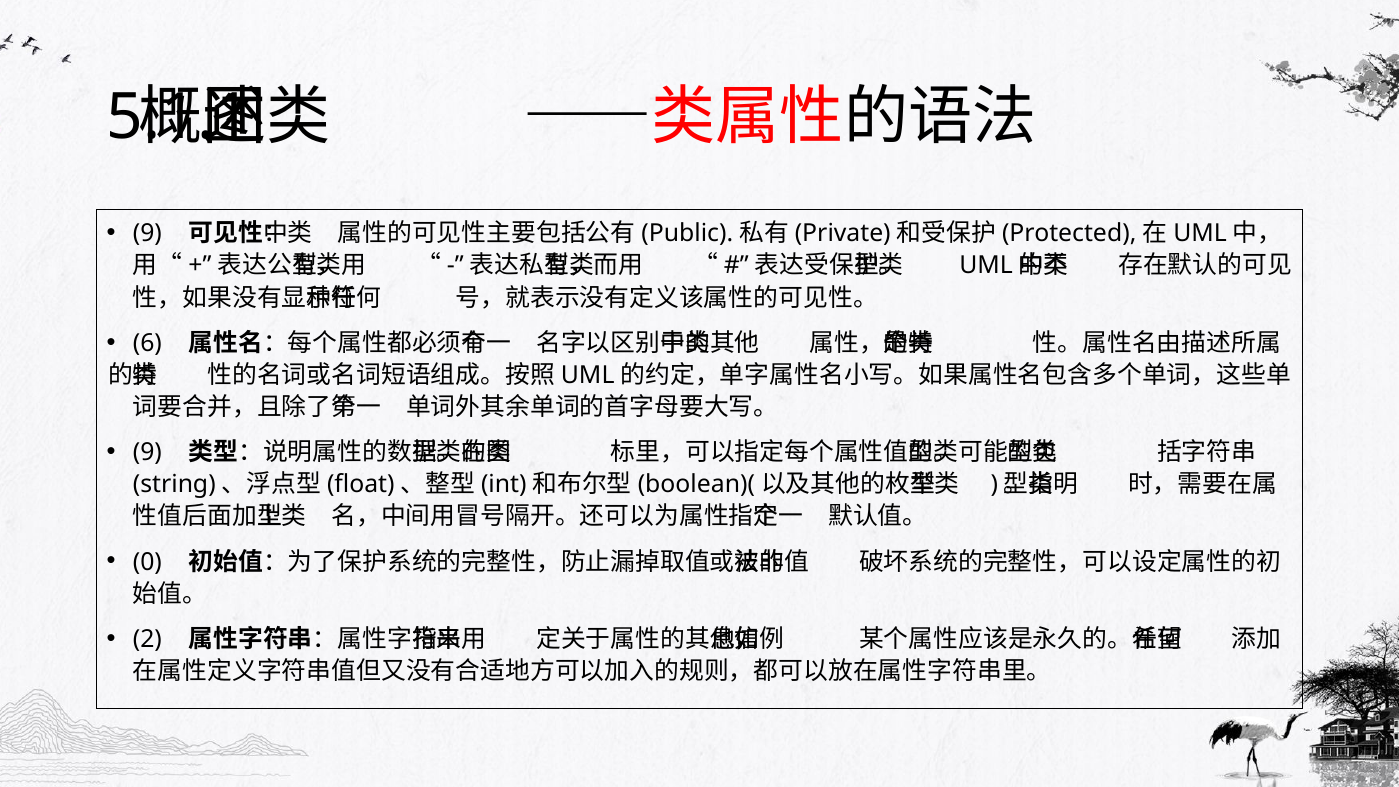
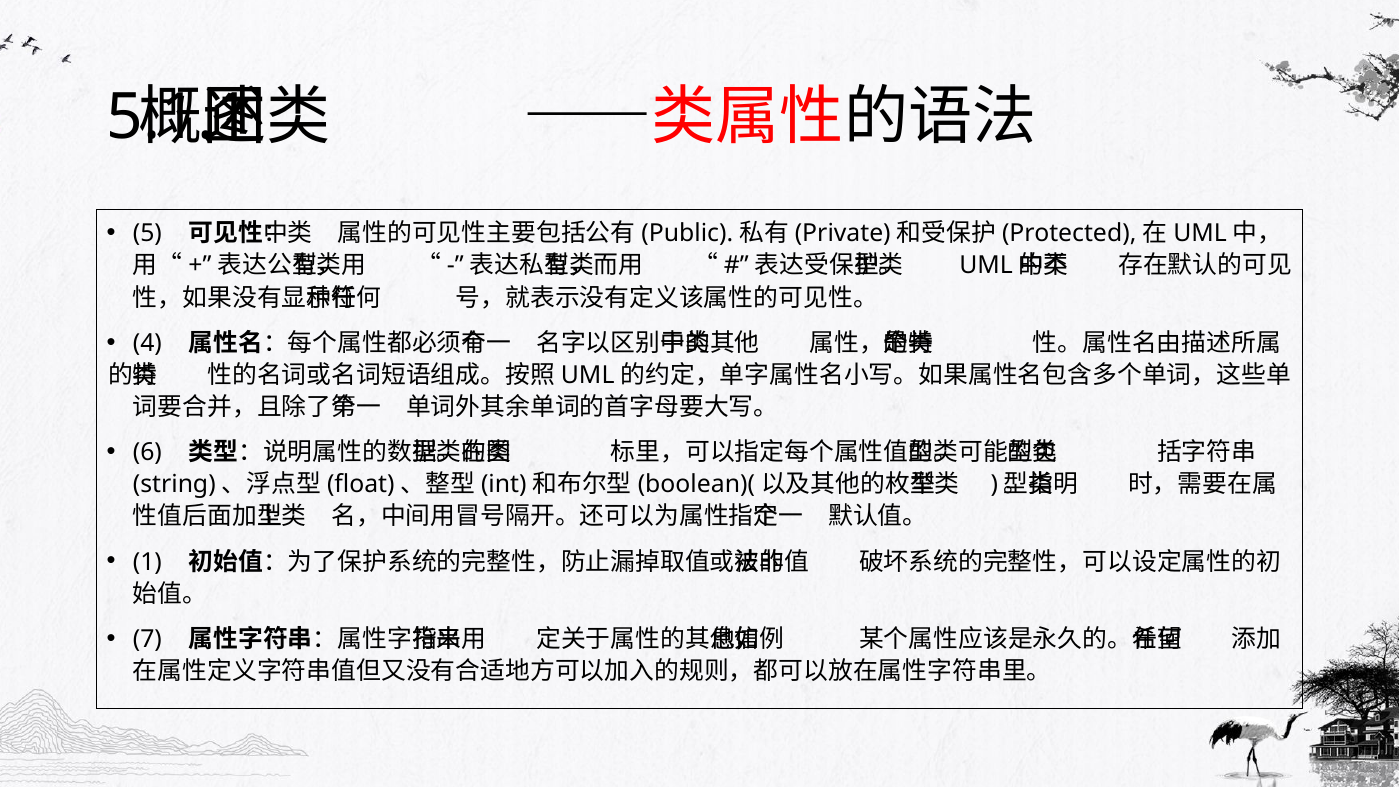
9: 9 -> 5 (147, 234)
6: 6 -> 4 (147, 343)
9: 9 -> 6 (147, 452)
0: 0 -> 1 (147, 562)
2: 2 -> 7 (147, 639)
